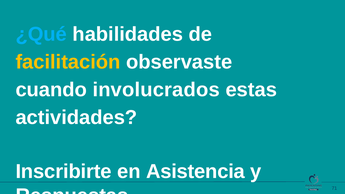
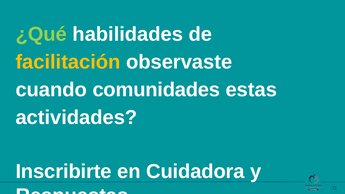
¿Qué colour: light blue -> light green (41, 34)
involucrados: involucrados -> comunidades (156, 90)
Asistencia: Asistencia -> Cuidadora (195, 172)
